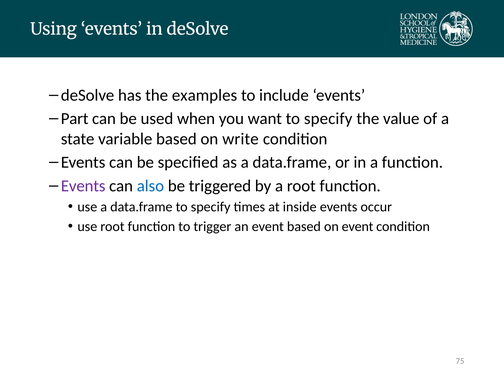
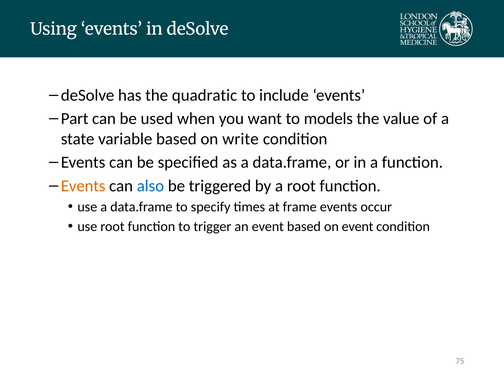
examples: examples -> quadratic (205, 95)
want to specify: specify -> models (328, 119)
Events colour: purple -> orange (83, 186)
inside: inside -> frame (300, 207)
